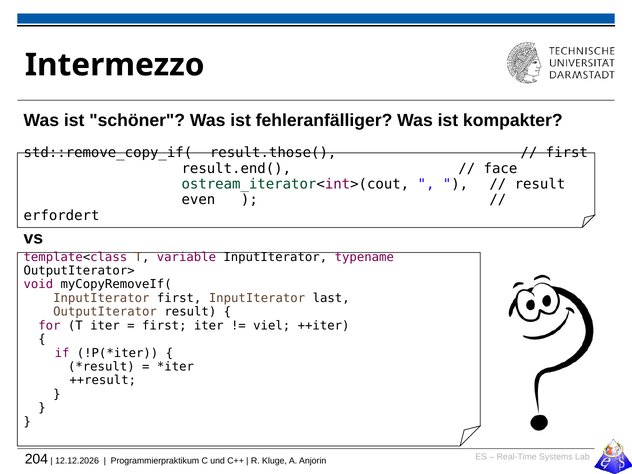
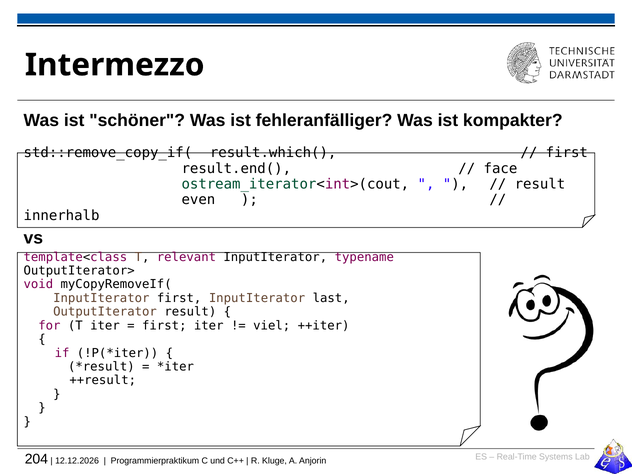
result.those(: result.those( -> result.which( (273, 153)
erfordert: erfordert -> innerhalb (62, 215)
variable: variable -> relevant (186, 257)
